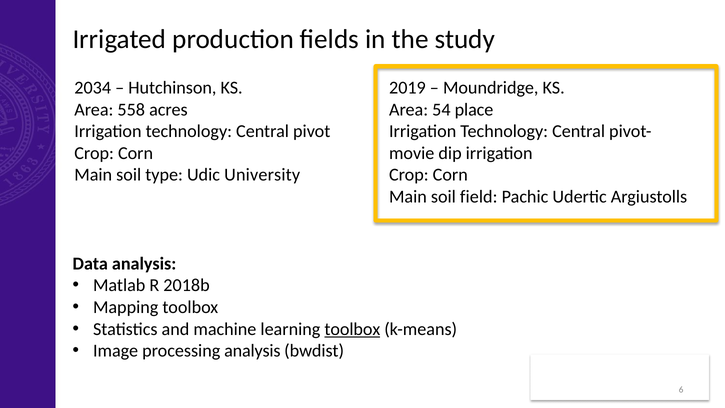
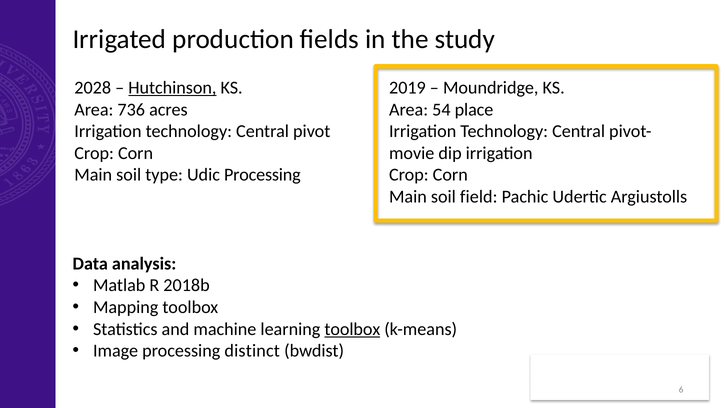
2034: 2034 -> 2028 (93, 88)
Hutchinson underline: none -> present (172, 88)
558: 558 -> 736 (131, 110)
Udic University: University -> Processing (262, 175)
processing analysis: analysis -> distinct (252, 351)
